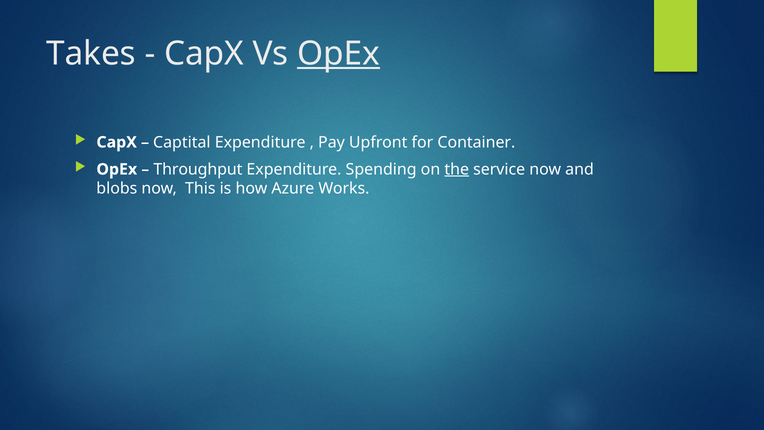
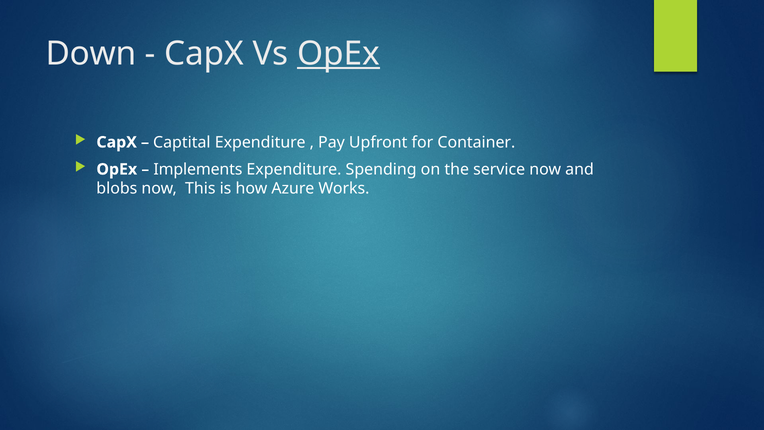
Takes: Takes -> Down (91, 54)
Throughput: Throughput -> Implements (198, 169)
the underline: present -> none (457, 169)
